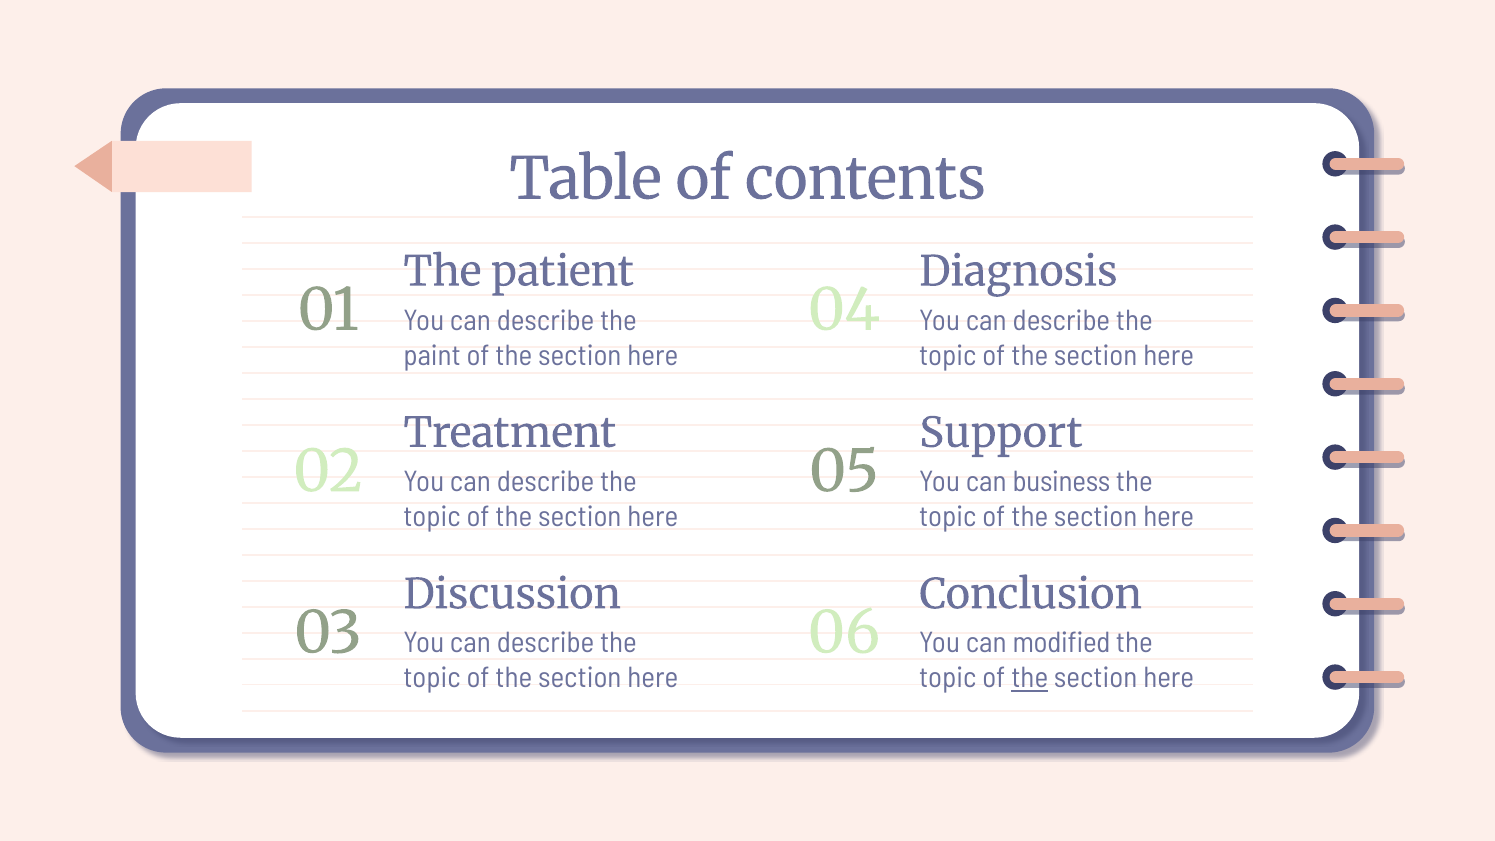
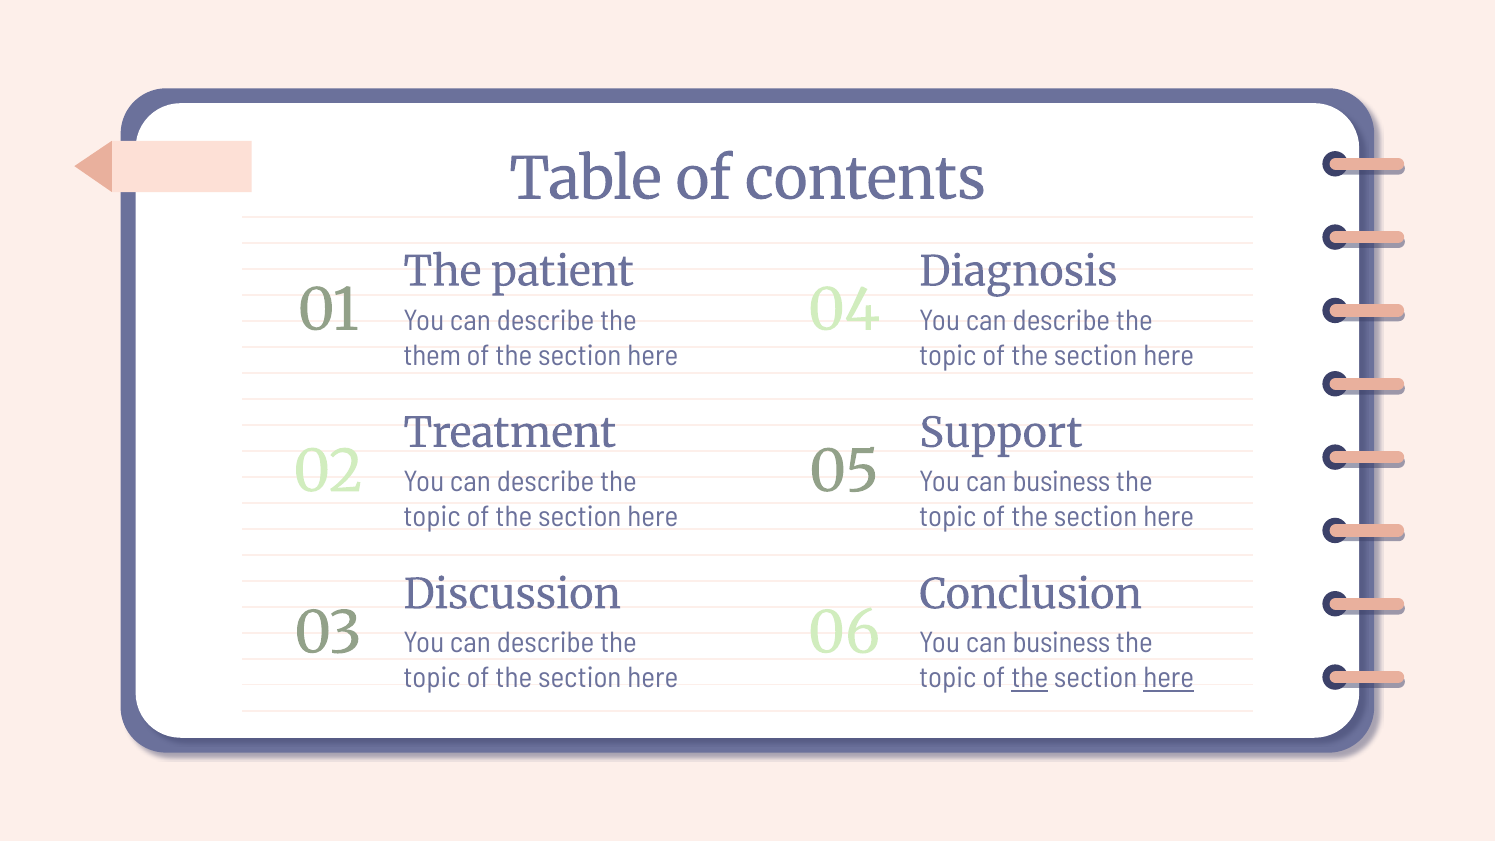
paint: paint -> them (432, 355)
modified: modified -> business (1062, 643)
here underline: none -> present (1169, 678)
